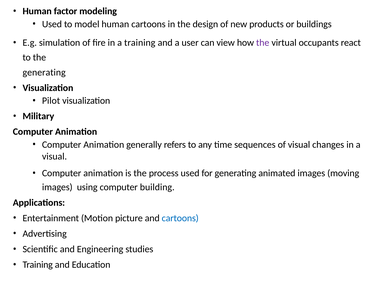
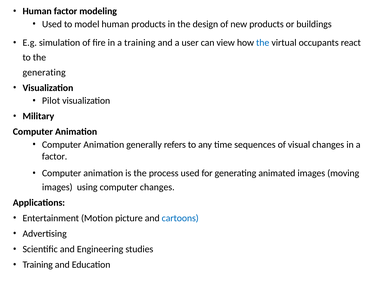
human cartoons: cartoons -> products (149, 24)
the colour: purple -> blue (263, 43)
visual: visual -> factor (55, 156)
computer building: building -> changes (157, 187)
